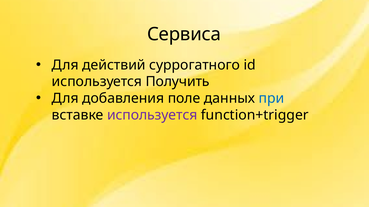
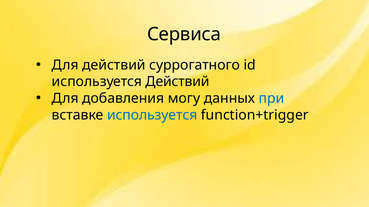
используется Получить: Получить -> Действий (178, 82)
поле: поле -> могу (184, 99)
используется colour: purple -> blue (152, 115)
